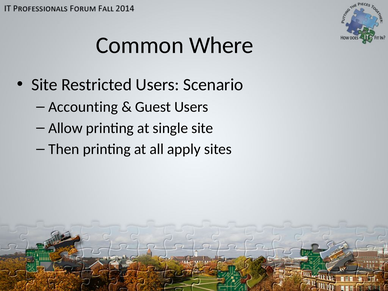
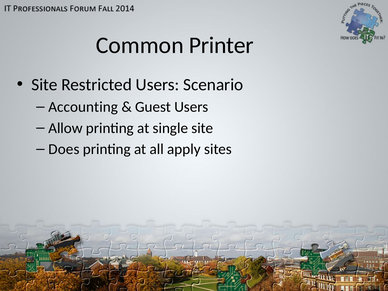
Where: Where -> Printer (221, 45)
Then: Then -> Does (64, 149)
